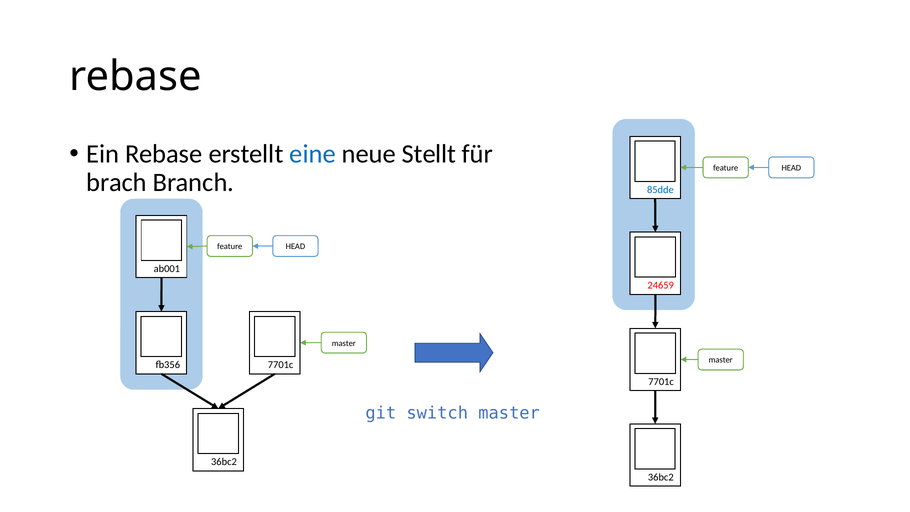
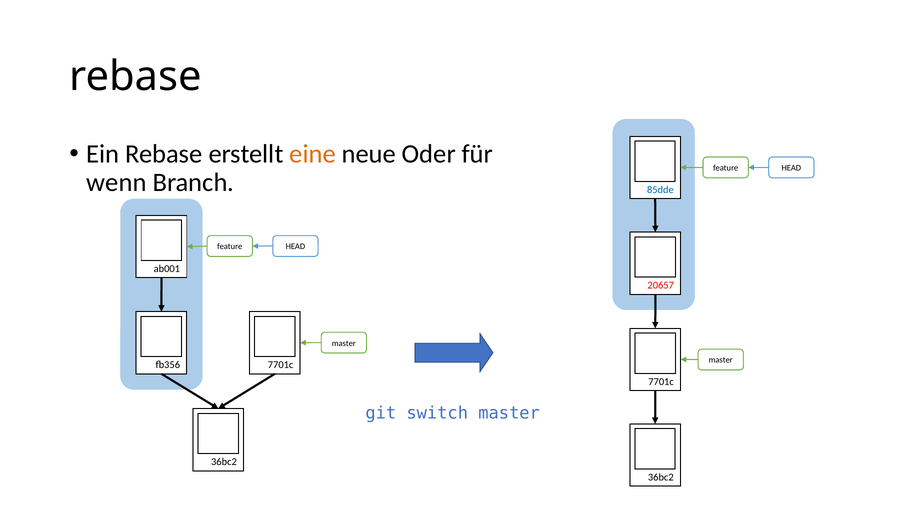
eine colour: blue -> orange (313, 154)
Stellt: Stellt -> Oder (429, 154)
brach: brach -> wenn (117, 183)
24659: 24659 -> 20657 (661, 285)
